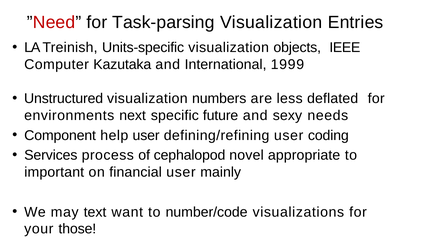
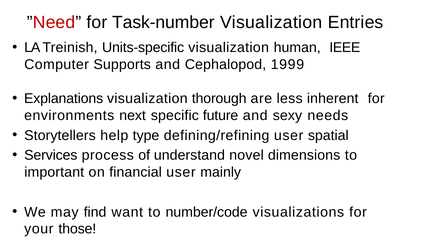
Task-parsing: Task-parsing -> Task-number (163, 22)
objects: objects -> human (297, 48)
Kazutaka: Kazutaka -> Supports (122, 64)
International: International -> Cephalopod (226, 64)
Unstructured: Unstructured -> Explanations (64, 99)
numbers: numbers -> thorough (219, 99)
deflated: deflated -> inherent (333, 99)
Component: Component -> Storytellers (60, 135)
help user: user -> type (146, 135)
coding: coding -> spatial (328, 135)
cephalopod: cephalopod -> understand (189, 155)
appropriate: appropriate -> dimensions (304, 155)
text: text -> find (95, 212)
